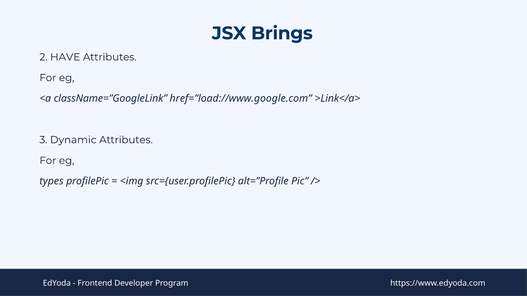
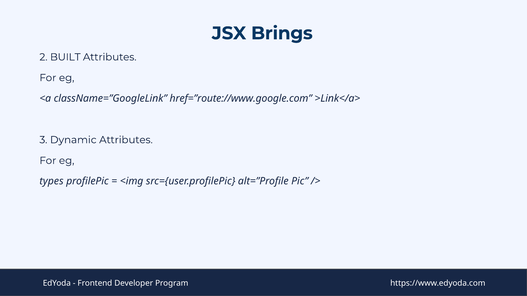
HAVE: HAVE -> BUILT (65, 57)
href=”load://www.google.com: href=”load://www.google.com -> href=”route://www.google.com (241, 99)
